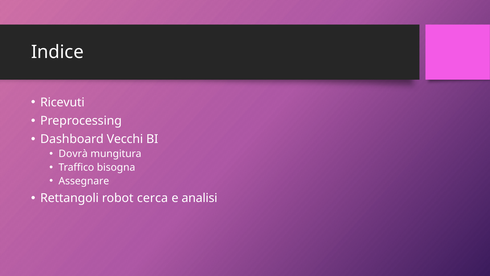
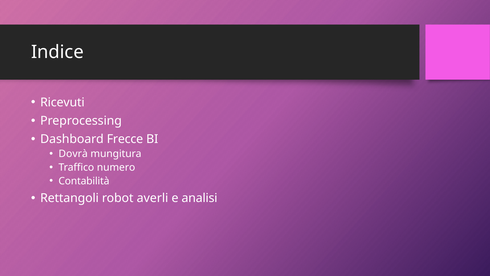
Vecchi: Vecchi -> Frecce (125, 139)
bisogna: bisogna -> numero (116, 167)
Assegnare: Assegnare -> Contabilità (84, 181)
cerca: cerca -> averli (153, 198)
